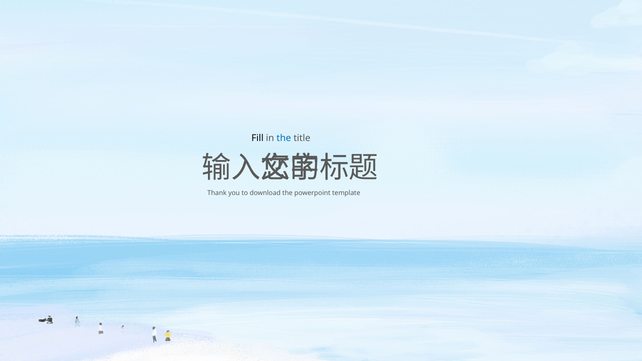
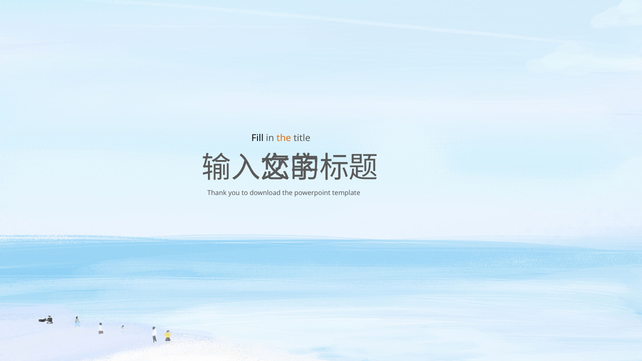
the colour: blue -> orange (284, 138)
